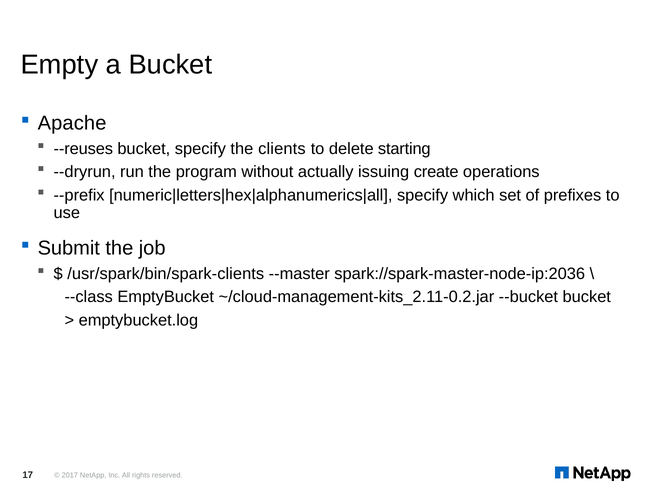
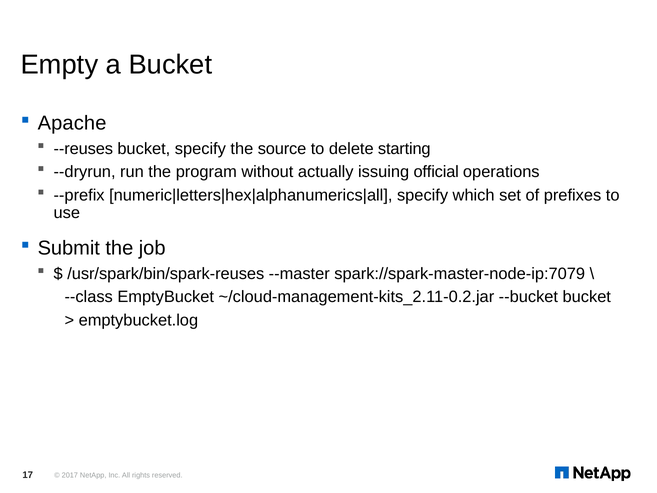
clients: clients -> source (282, 149)
create: create -> official (436, 172)
/usr/spark/bin/spark-clients: /usr/spark/bin/spark-clients -> /usr/spark/bin/spark-reuses (166, 274)
spark://spark-master-node-ip:2036: spark://spark-master-node-ip:2036 -> spark://spark-master-node-ip:7079 (460, 274)
